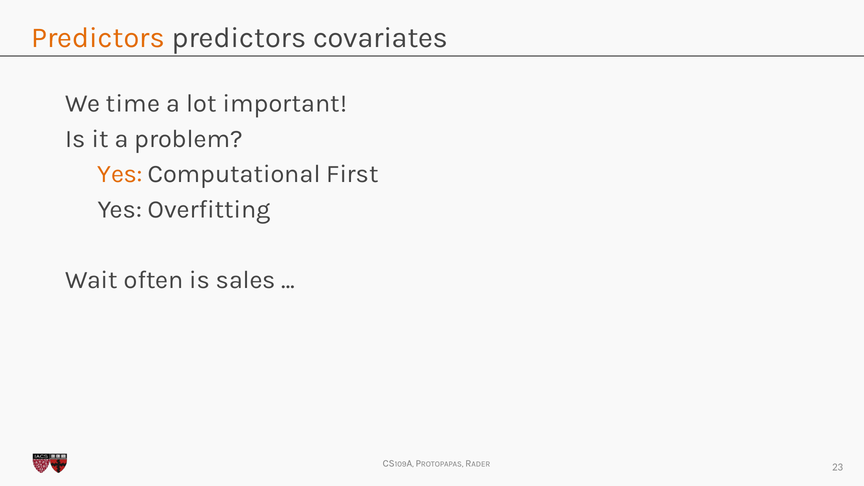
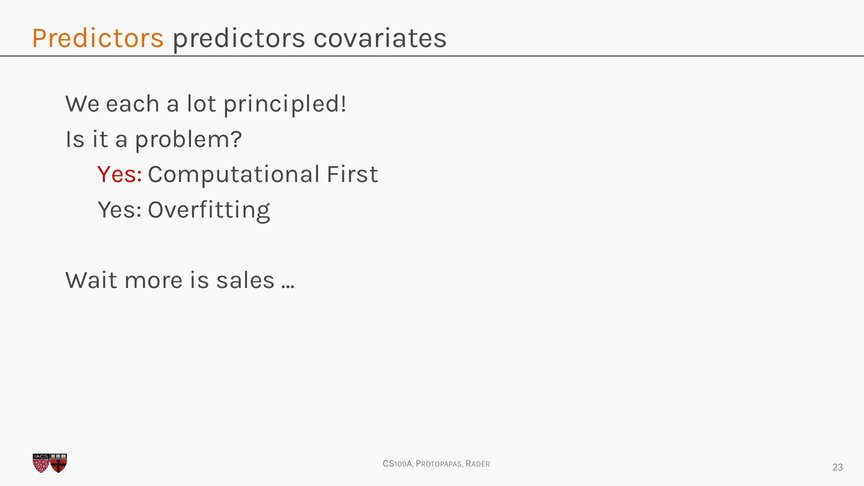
time: time -> each (133, 104)
important: important -> principled (285, 104)
Yes colour: orange -> red (120, 174)
often: often -> more (154, 280)
